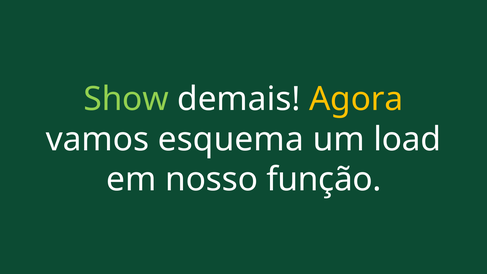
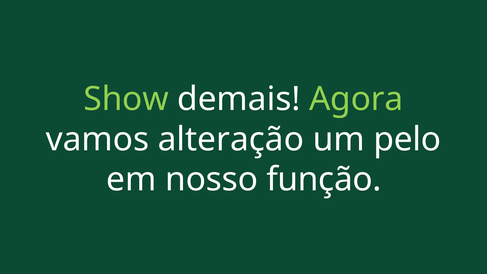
Agora colour: yellow -> light green (356, 99)
esquema: esquema -> alteração (231, 139)
load: load -> pelo (407, 139)
